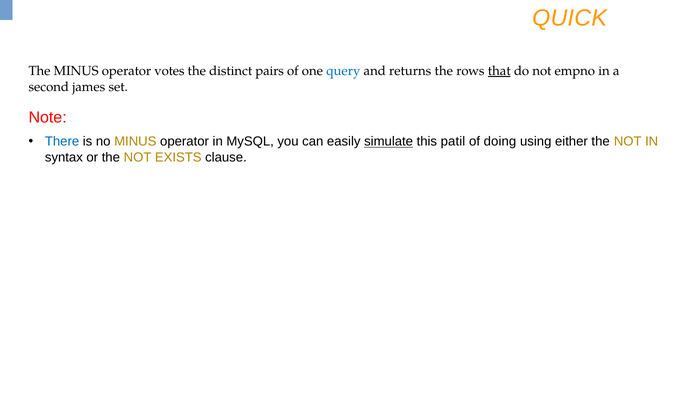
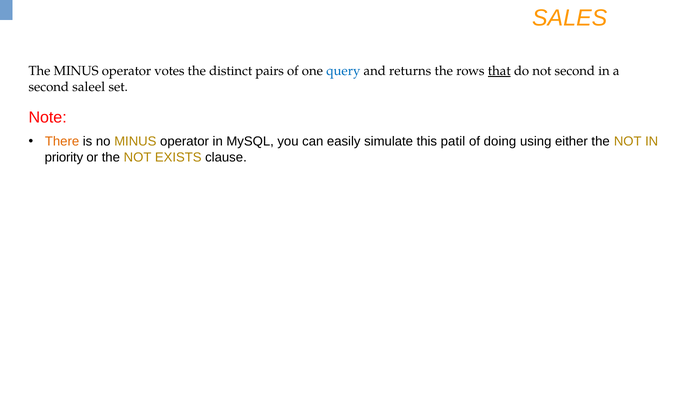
QUICK: QUICK -> SALES (570, 18)
not empno: empno -> second (575, 71)
james: james -> saleel (89, 87)
There colour: blue -> orange (62, 141)
simulate underline: present -> none (389, 141)
syntax: syntax -> priority (64, 157)
